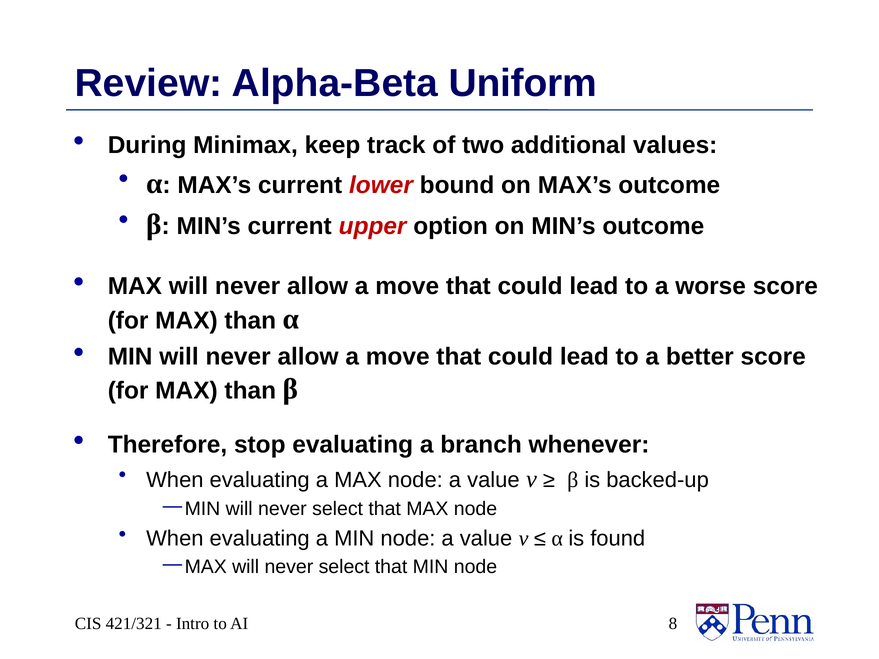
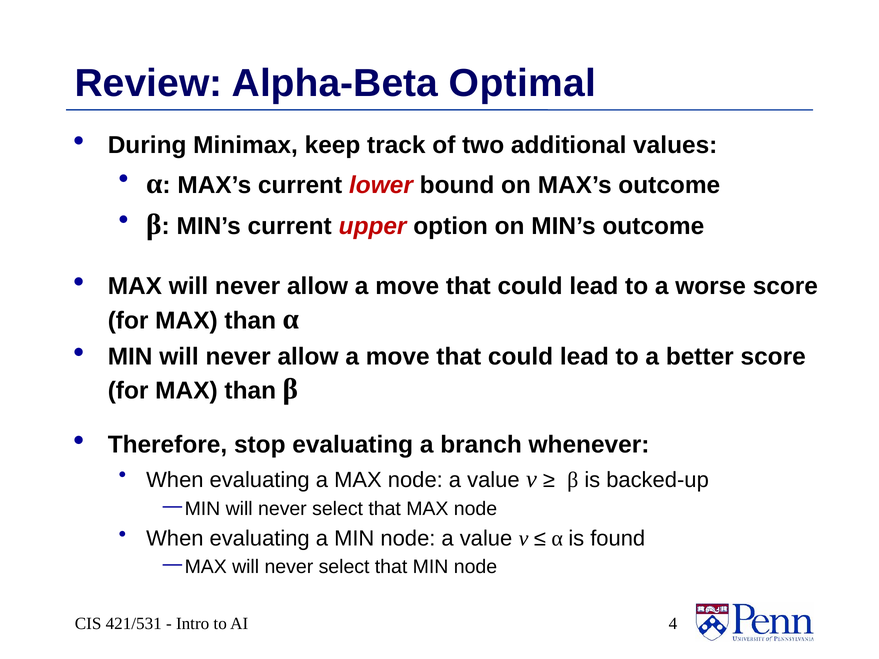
Uniform: Uniform -> Optimal (522, 83)
421/321: 421/321 -> 421/531 (134, 624)
8: 8 -> 4 (673, 624)
